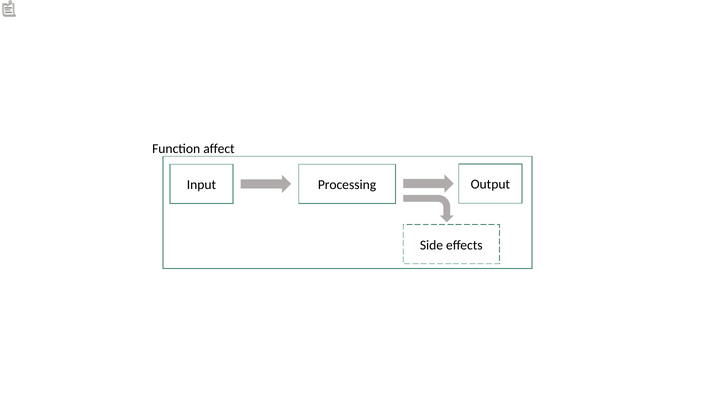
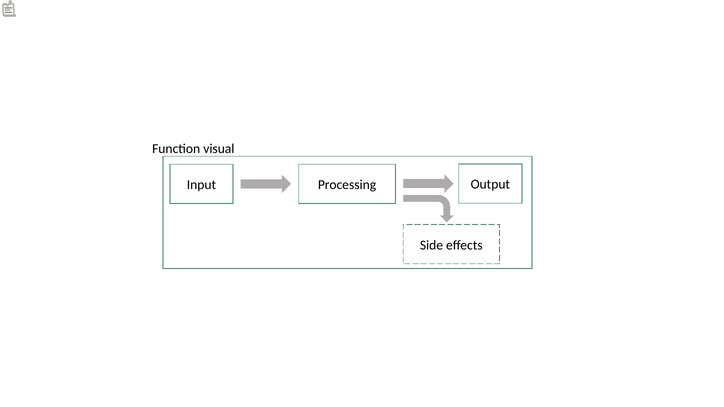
affect: affect -> visual (219, 149)
